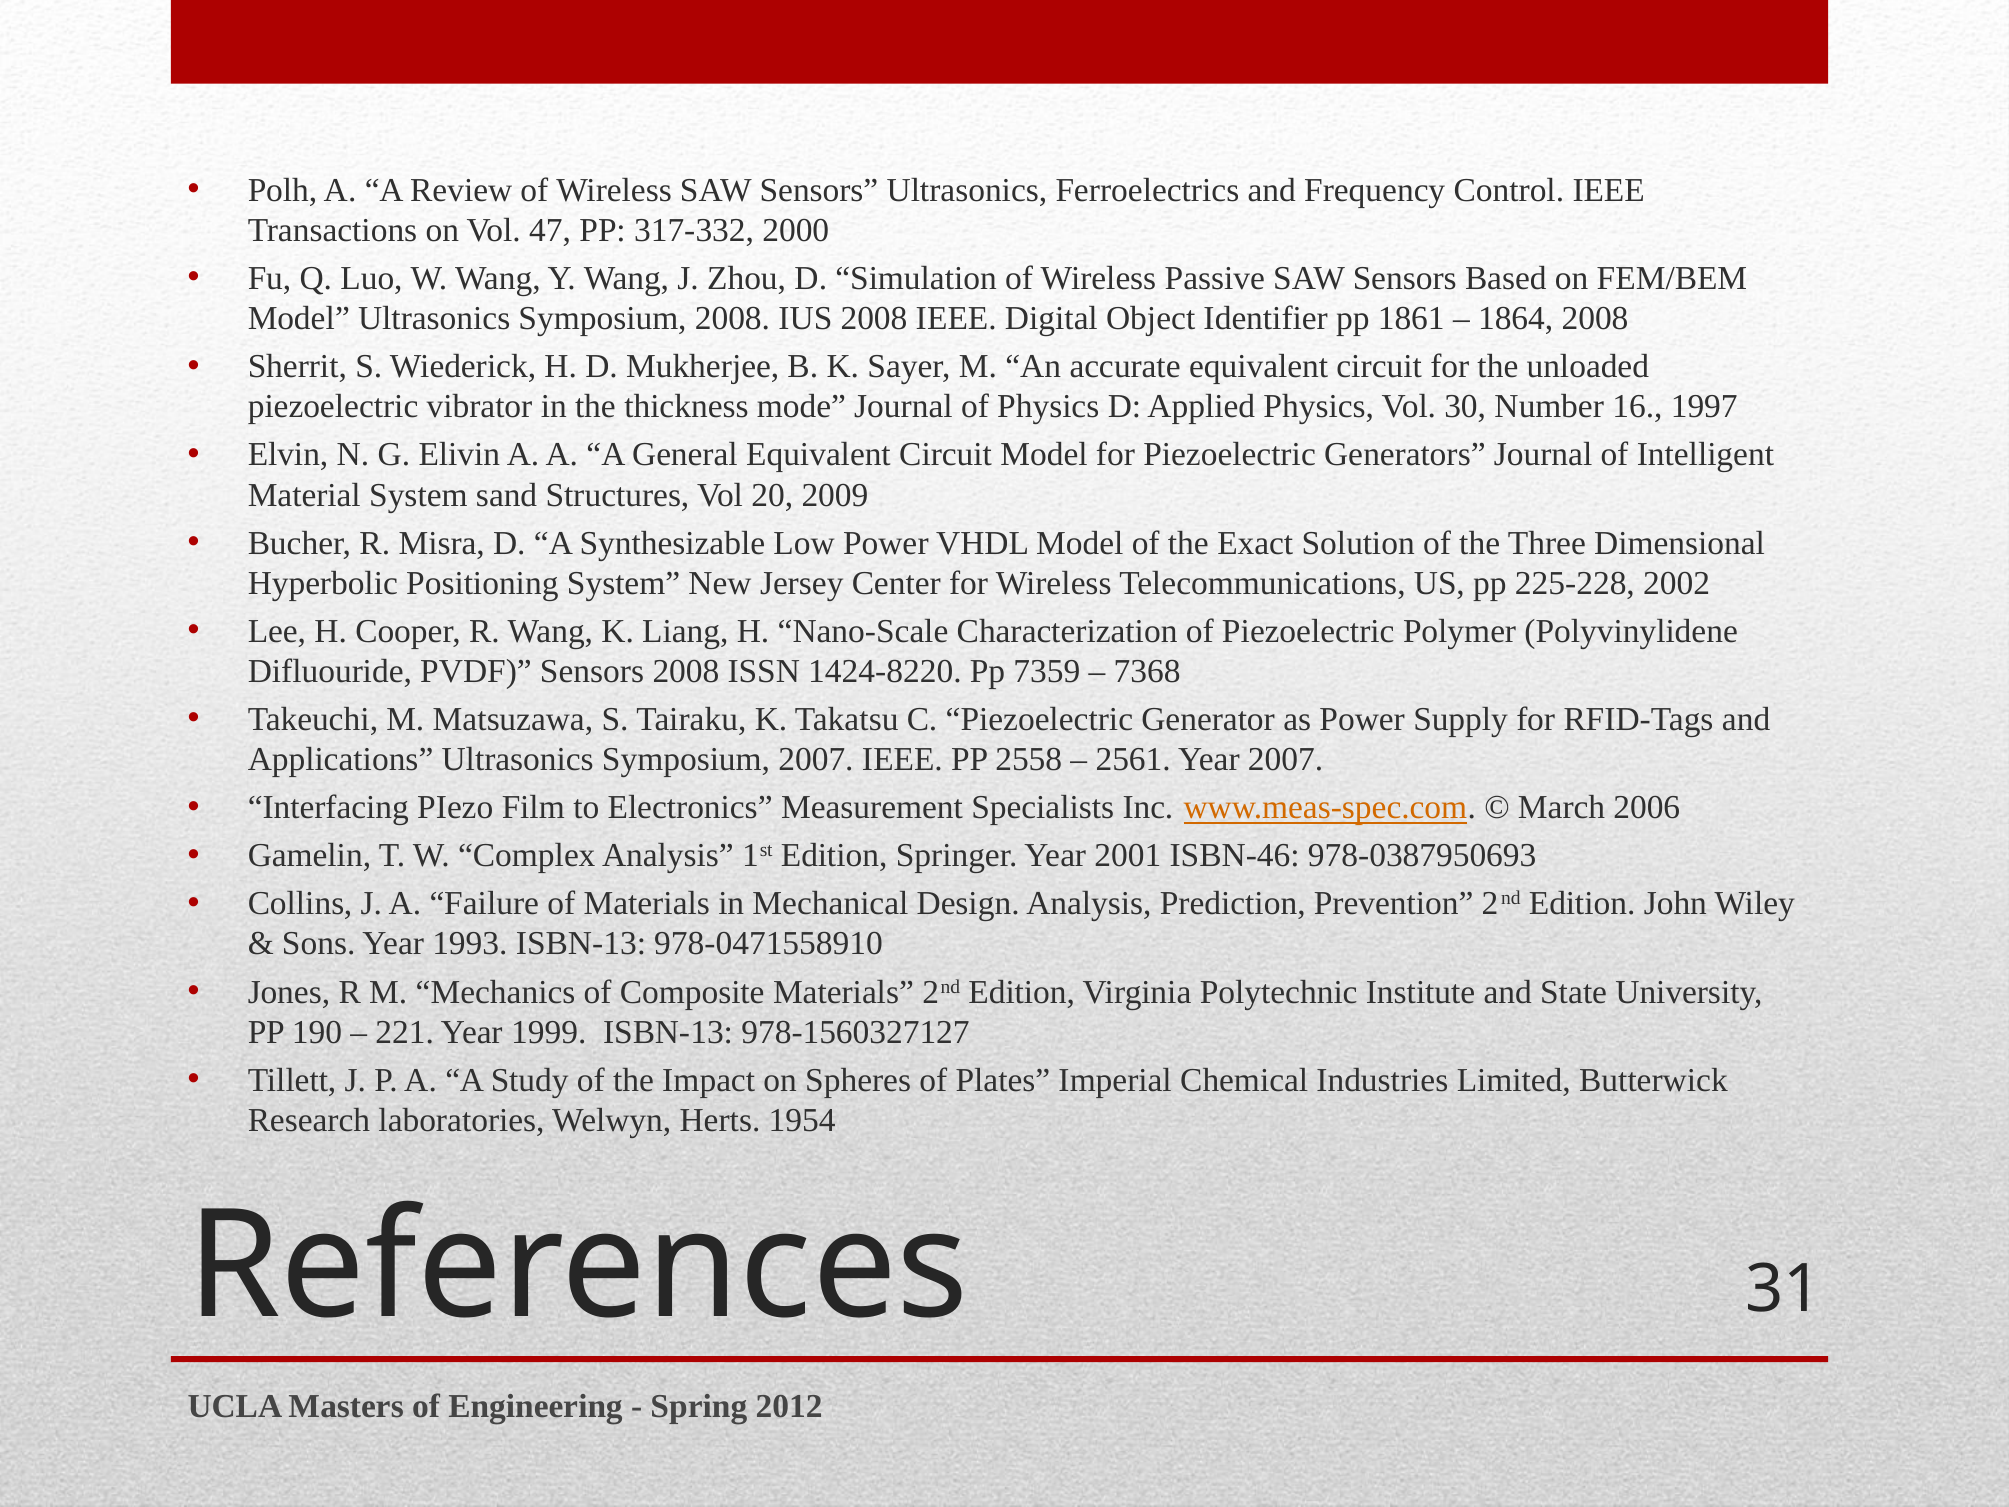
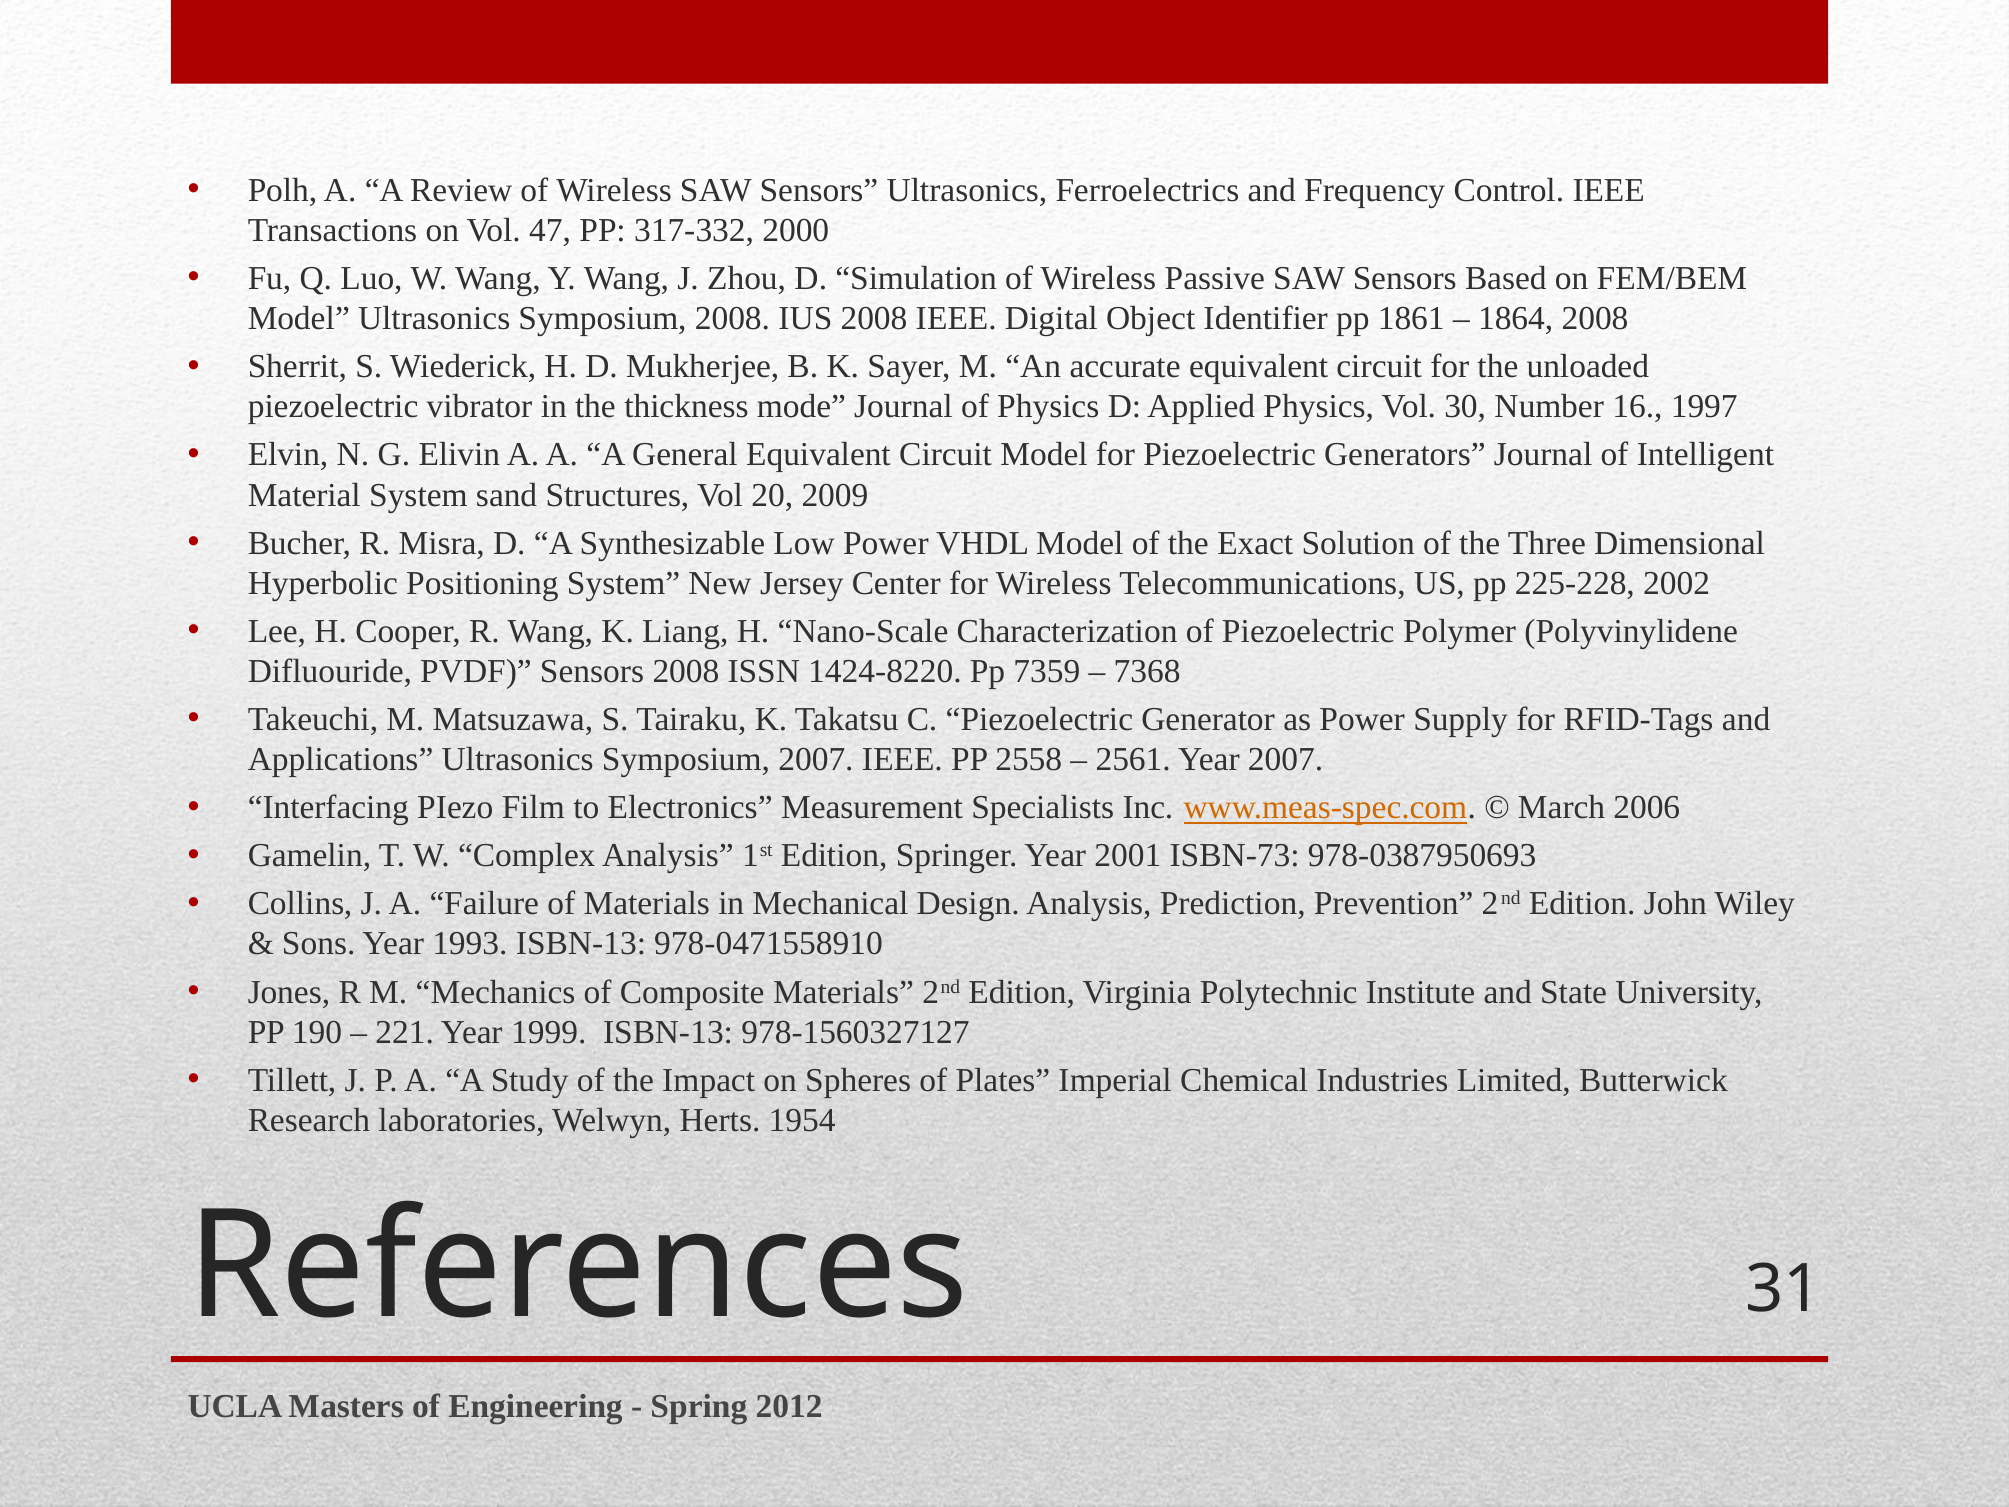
ISBN-46: ISBN-46 -> ISBN-73 (1235, 856)
